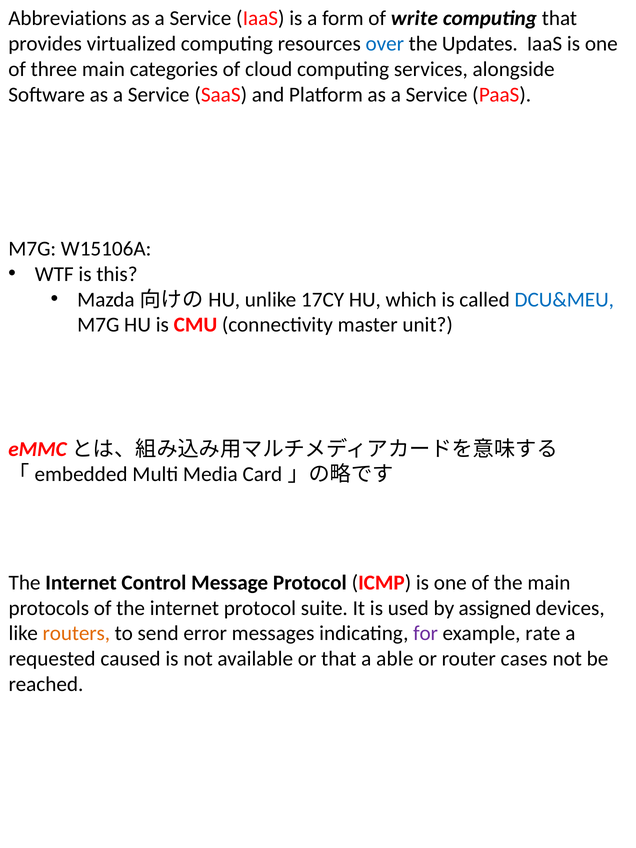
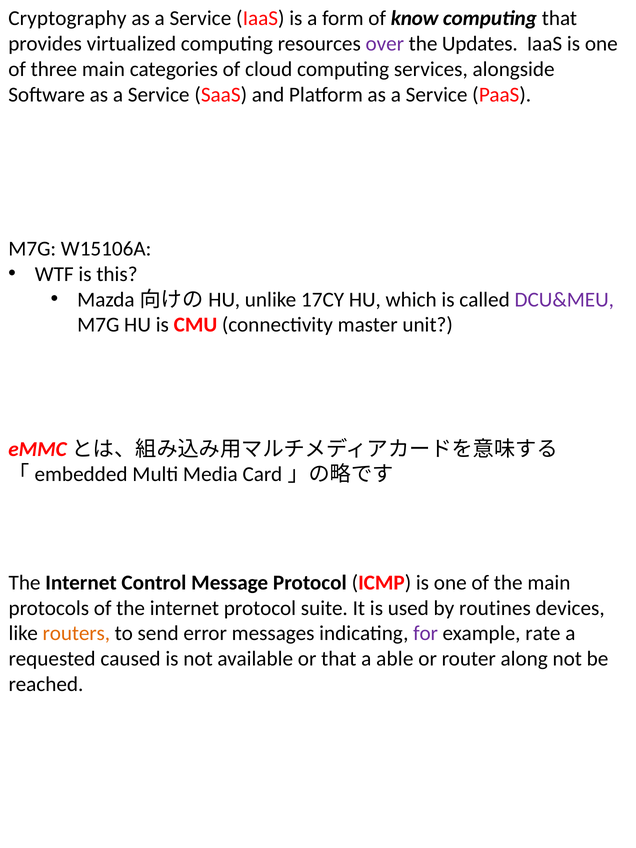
Abbreviations: Abbreviations -> Cryptography (67, 18)
write: write -> know (415, 18)
over colour: blue -> purple (385, 44)
DCU&MEU colour: blue -> purple (564, 300)
assigned: assigned -> routines (495, 608)
cases: cases -> along (524, 659)
